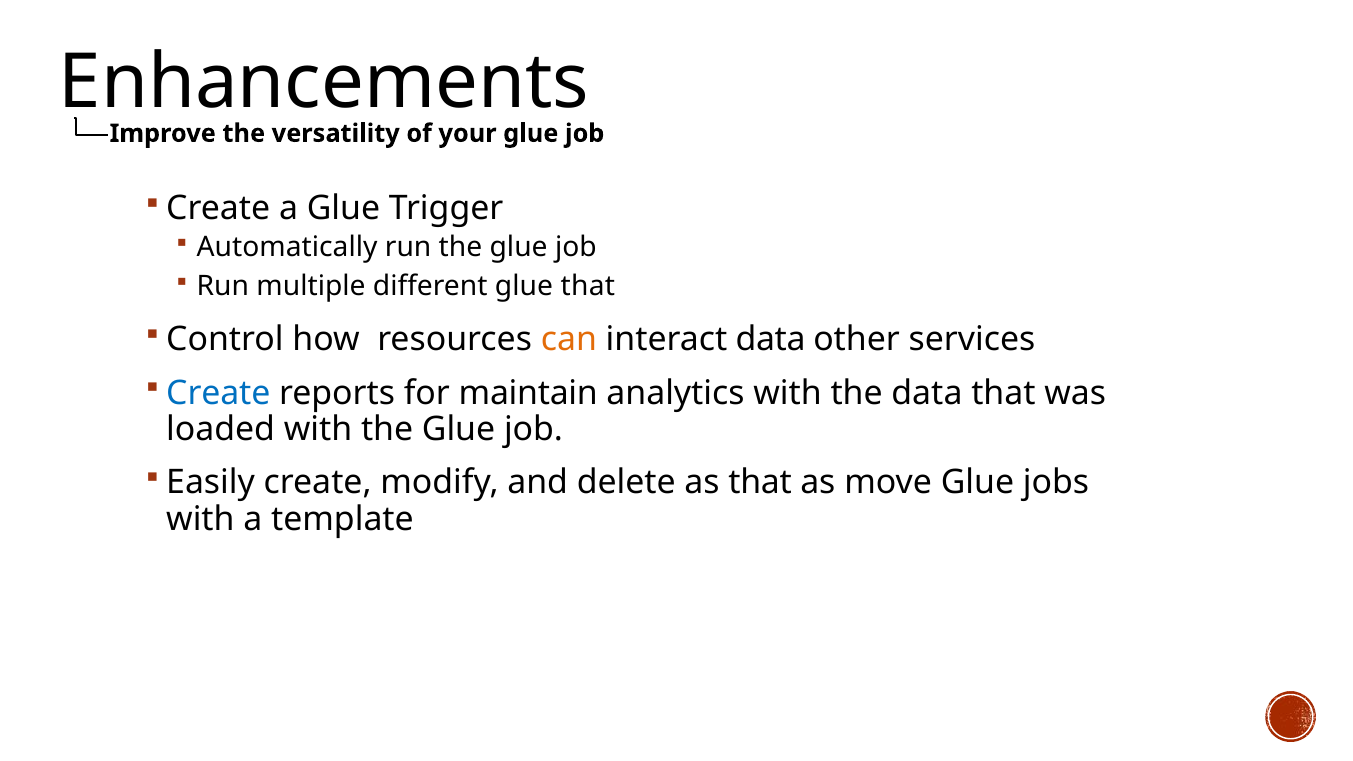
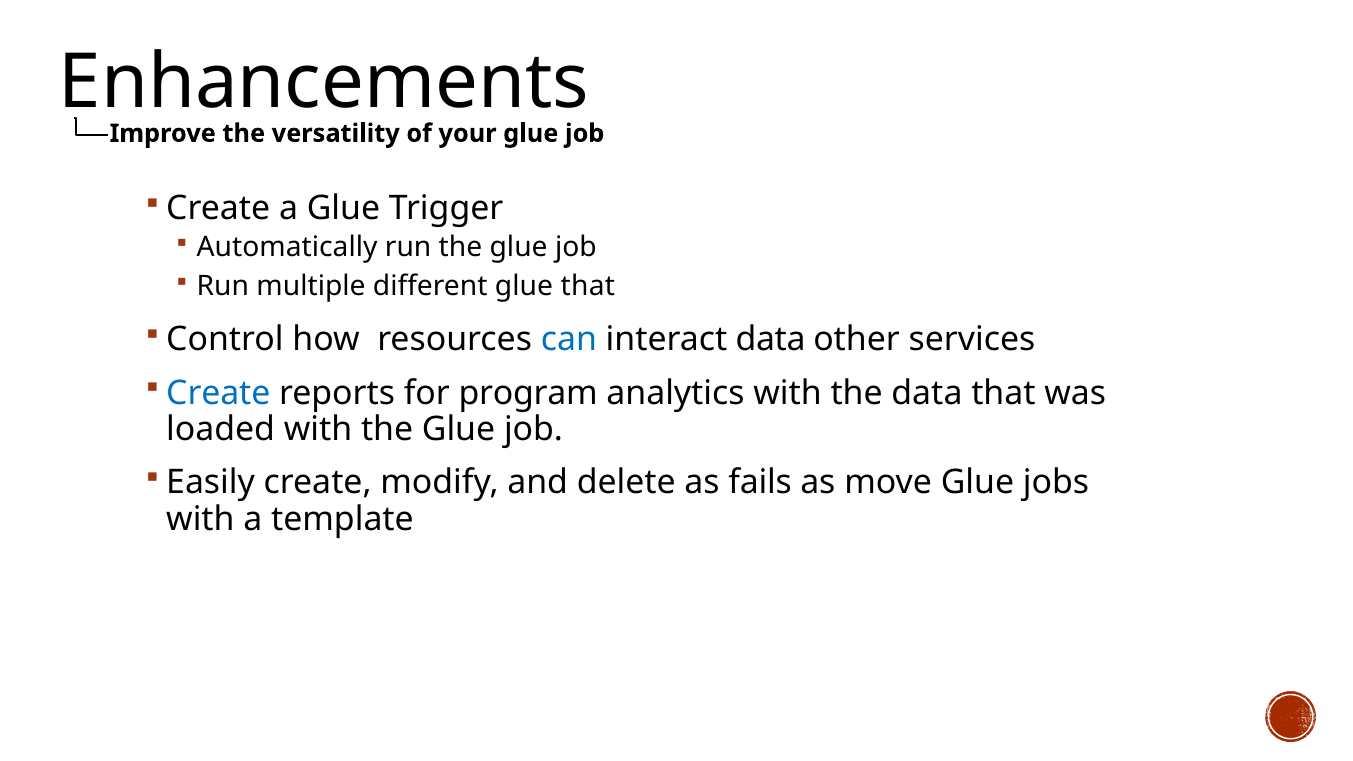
can colour: orange -> blue (569, 340)
maintain: maintain -> program (528, 393)
as that: that -> fails (760, 483)
